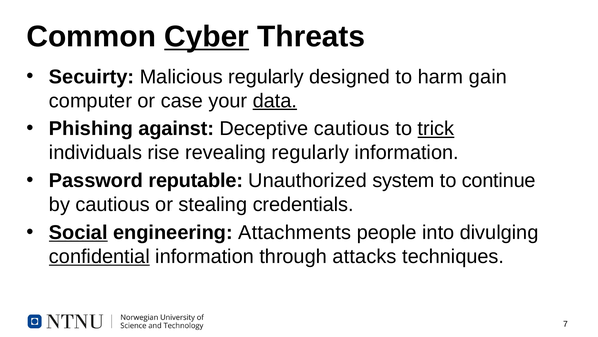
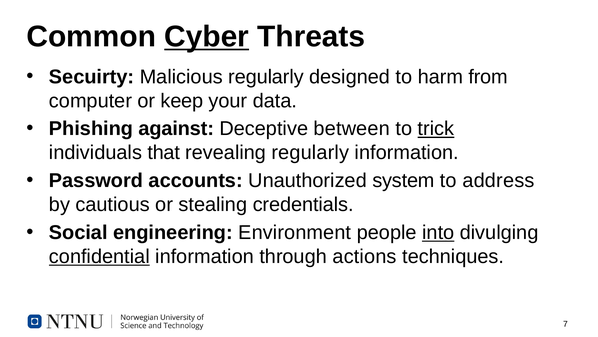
gain: gain -> from (488, 77)
case: case -> keep (182, 101)
data underline: present -> none (275, 101)
Deceptive cautious: cautious -> between (352, 128)
rise: rise -> that (164, 152)
reputable: reputable -> accounts (196, 180)
continue: continue -> address (498, 180)
Social underline: present -> none (78, 232)
Attachments: Attachments -> Environment (295, 232)
into underline: none -> present (438, 232)
attacks: attacks -> actions (365, 256)
